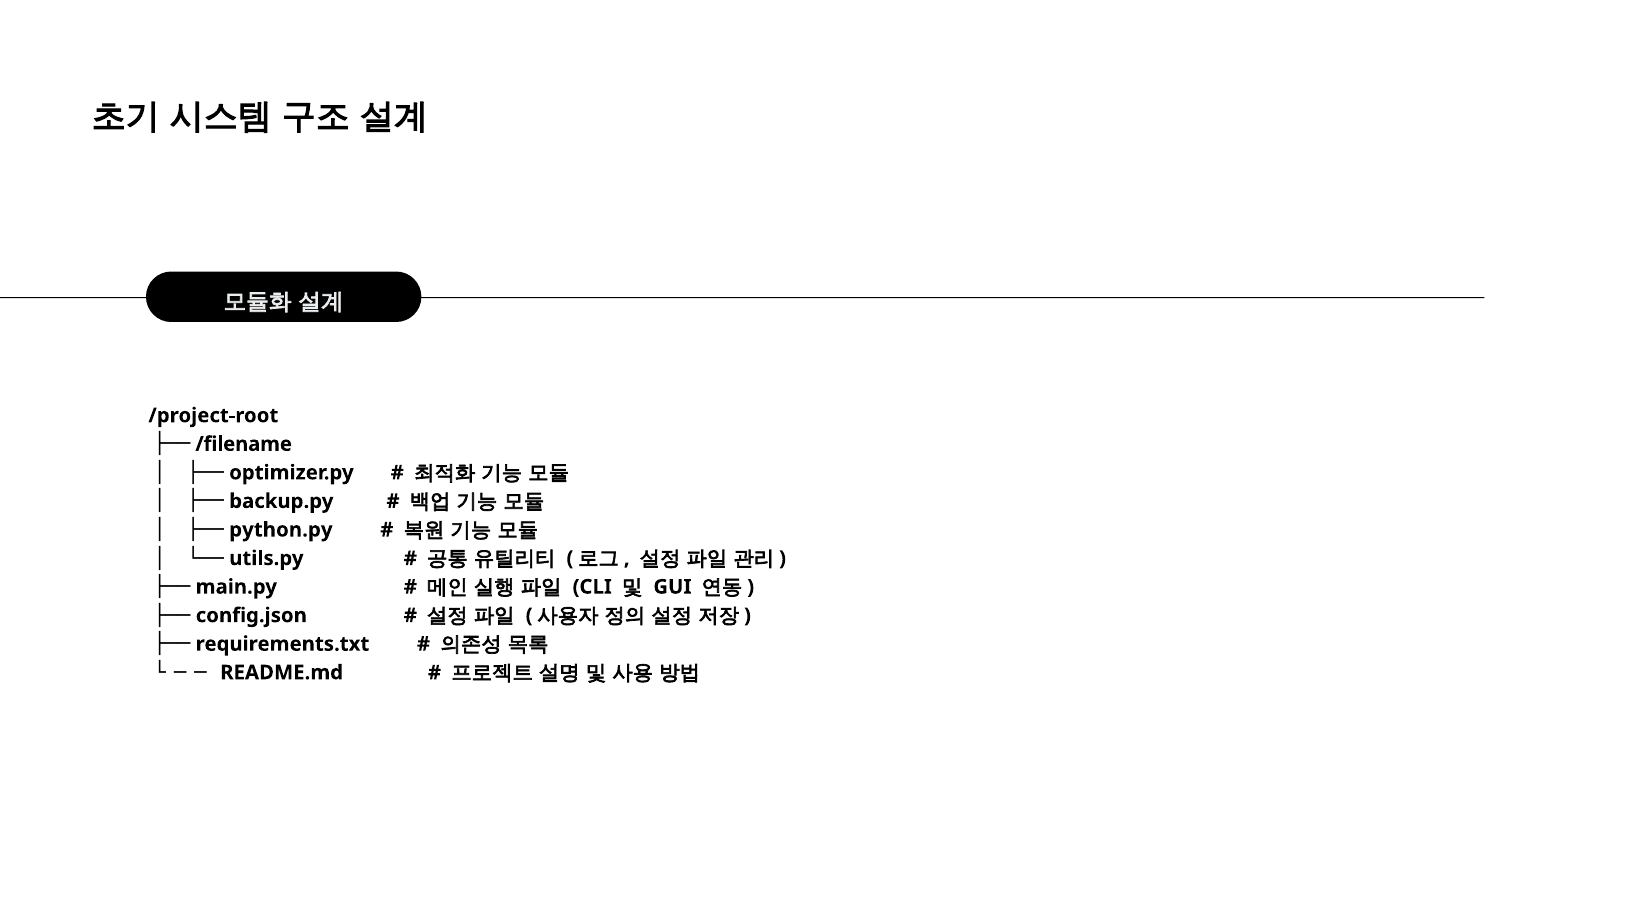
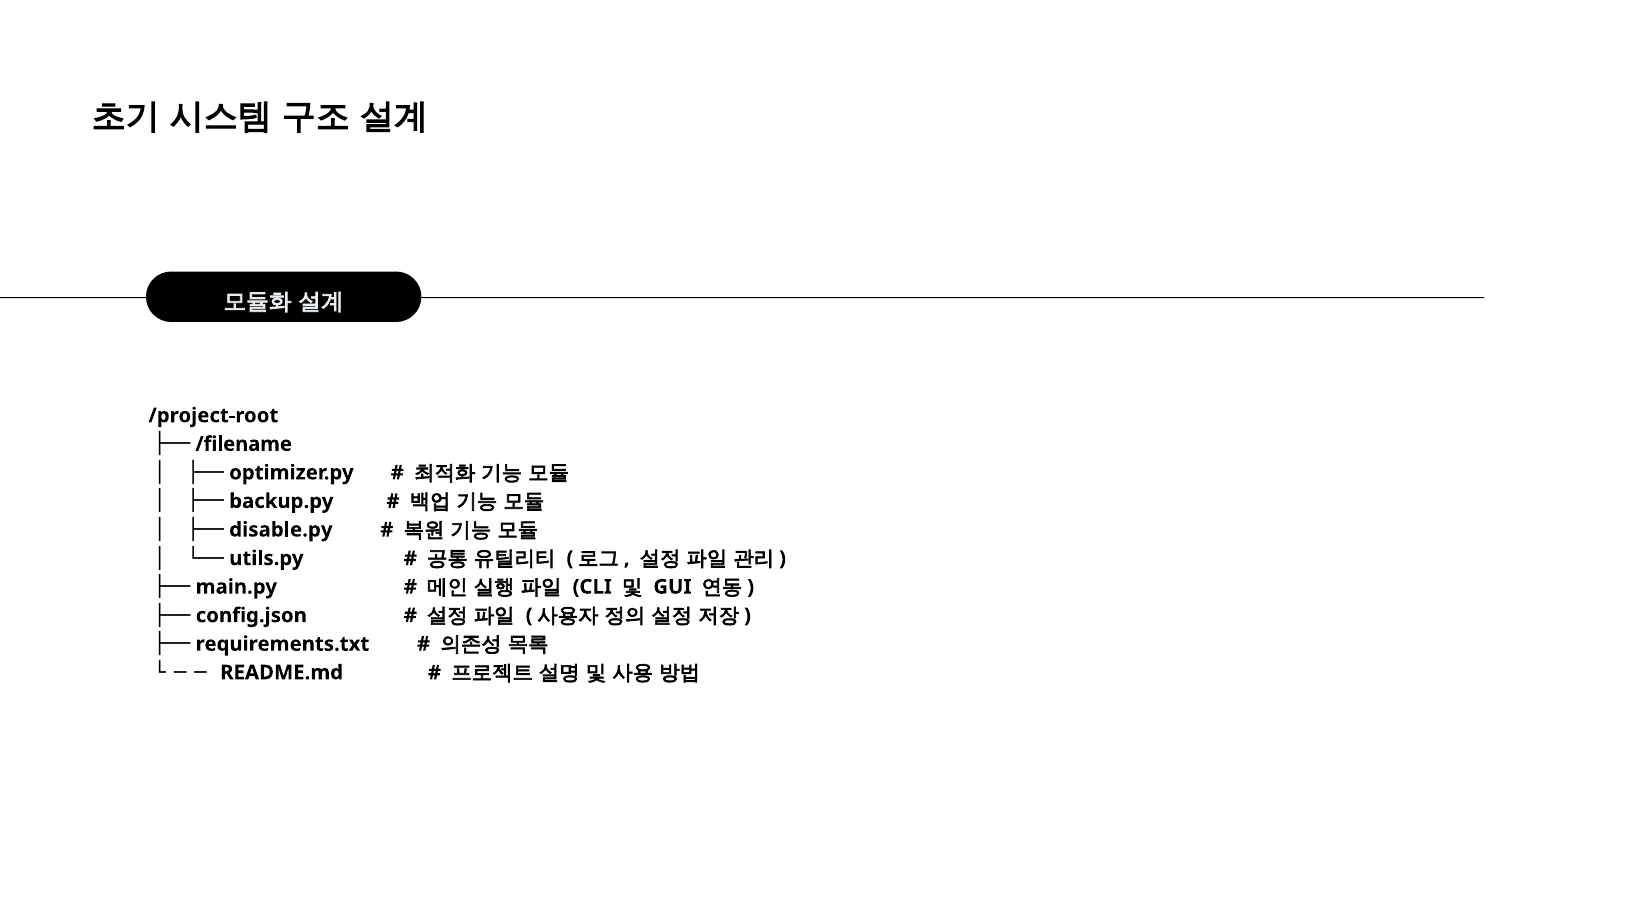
python.py: python.py -> disable.py (281, 530)
